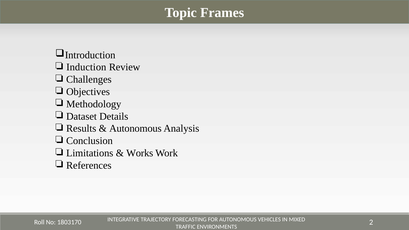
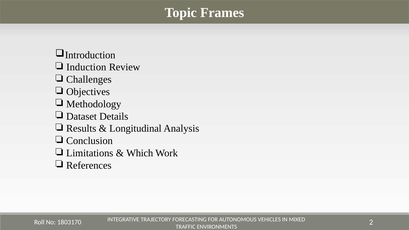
Autonomous: Autonomous -> Longitudinal (135, 129)
Works: Works -> Which (140, 153)
